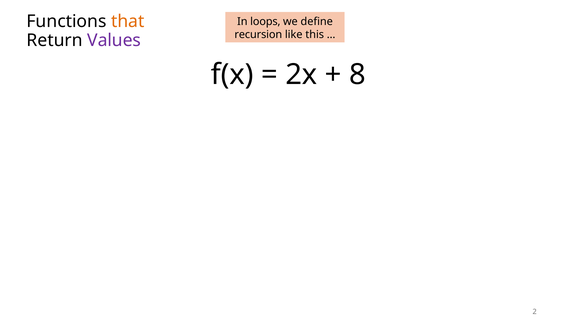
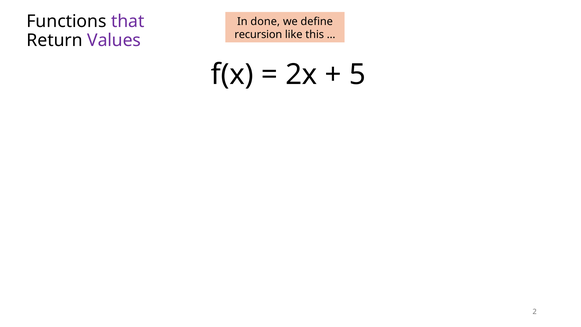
that colour: orange -> purple (128, 21)
loops: loops -> done (265, 21)
8: 8 -> 5 (357, 74)
